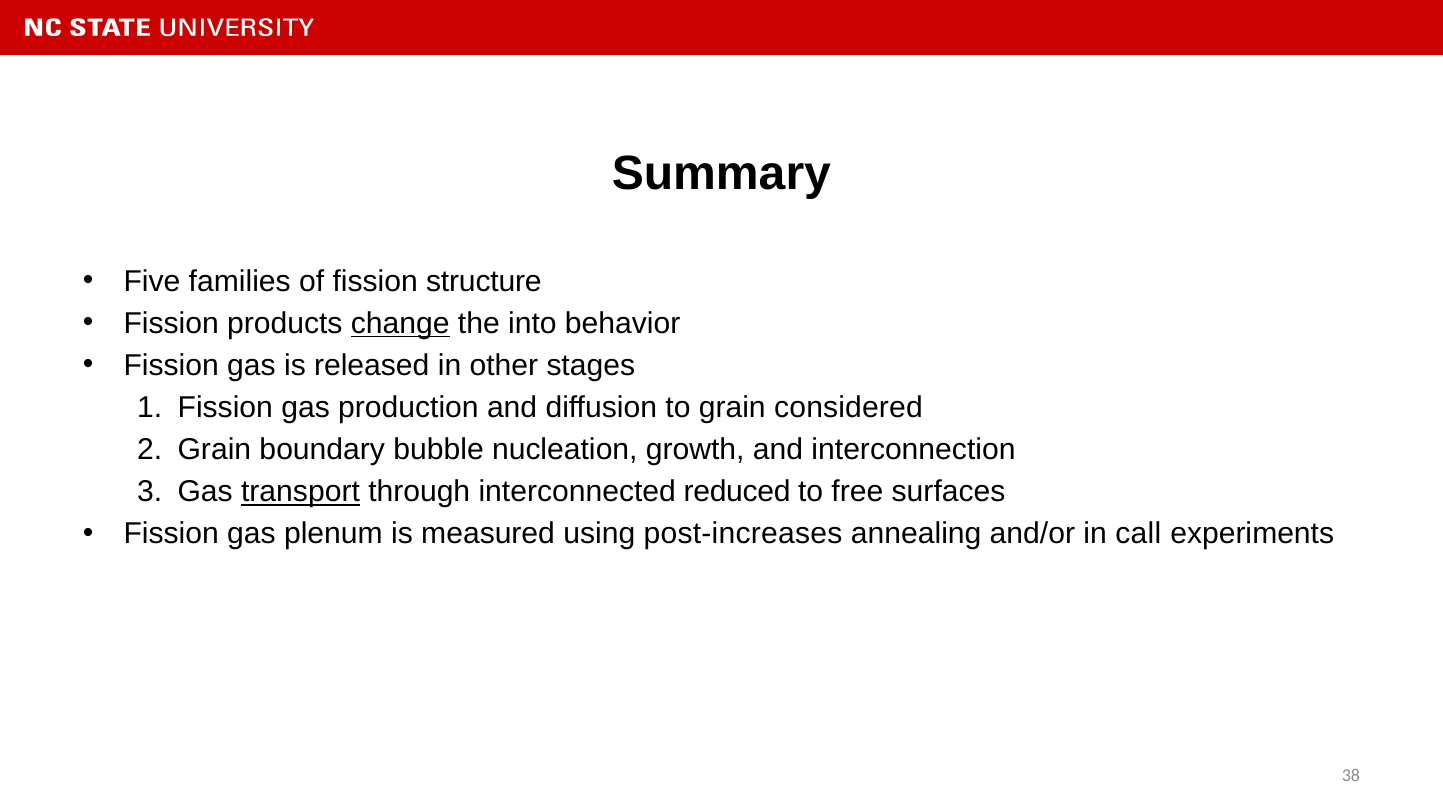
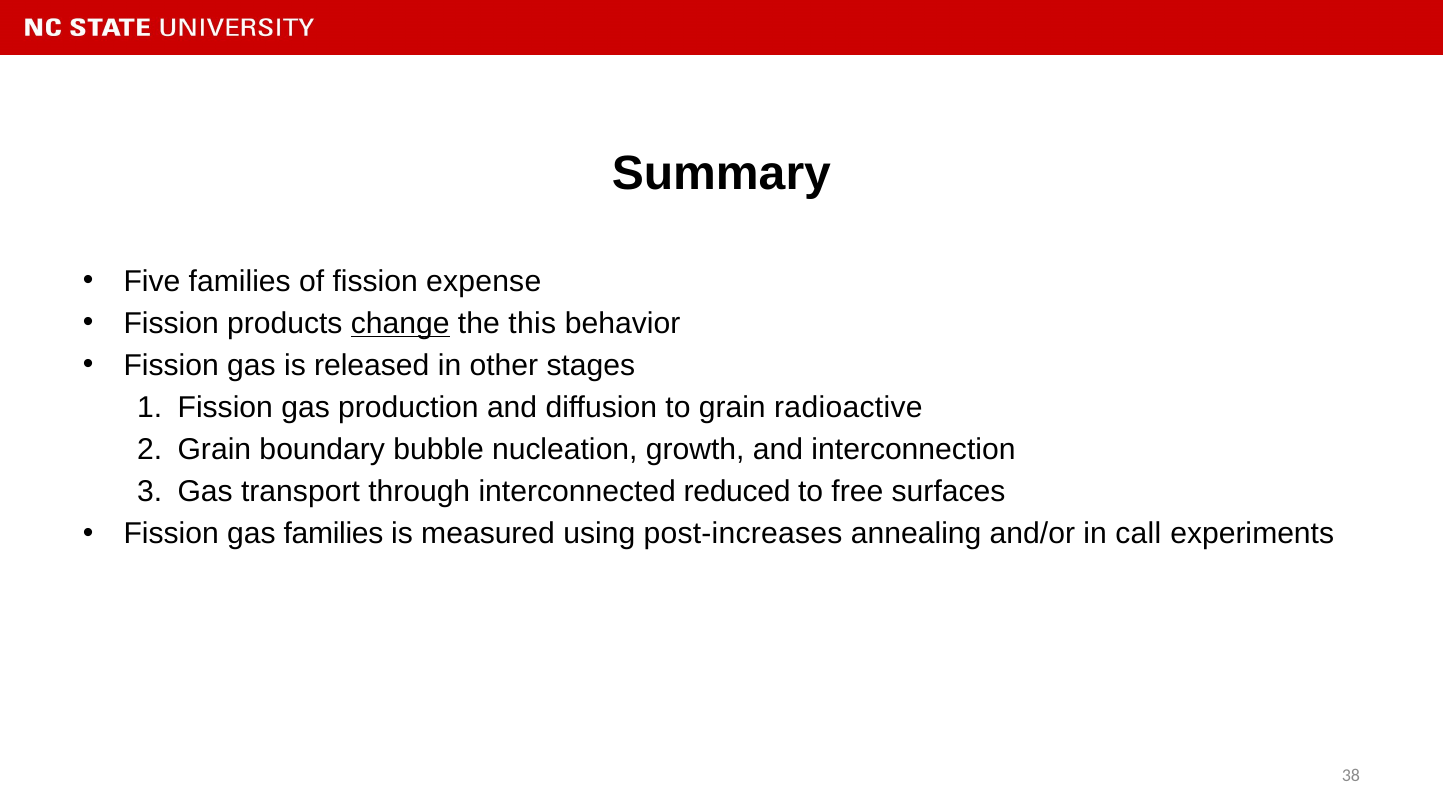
structure: structure -> expense (484, 281)
into: into -> this (532, 323)
considered: considered -> radioactive (848, 408)
transport underline: present -> none (300, 492)
gas plenum: plenum -> families (334, 534)
